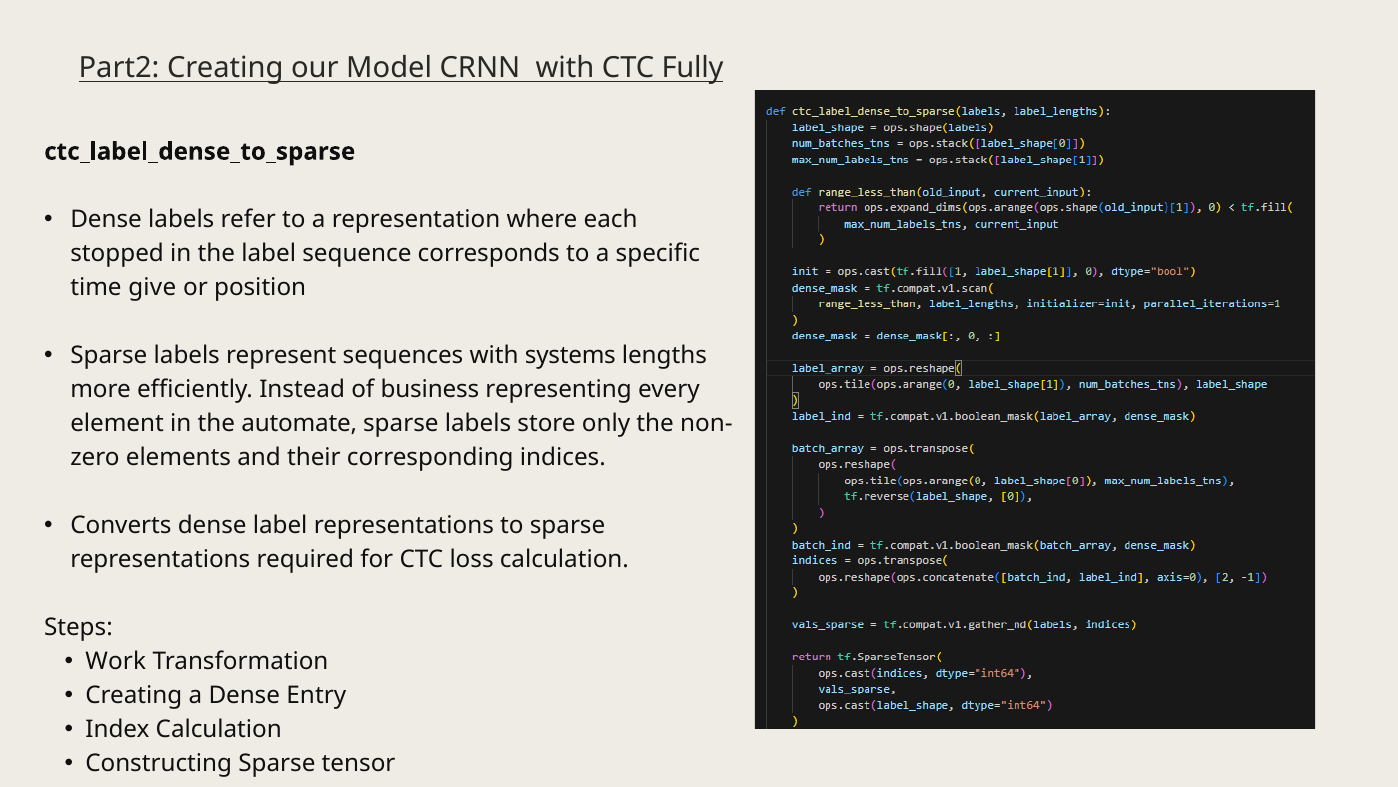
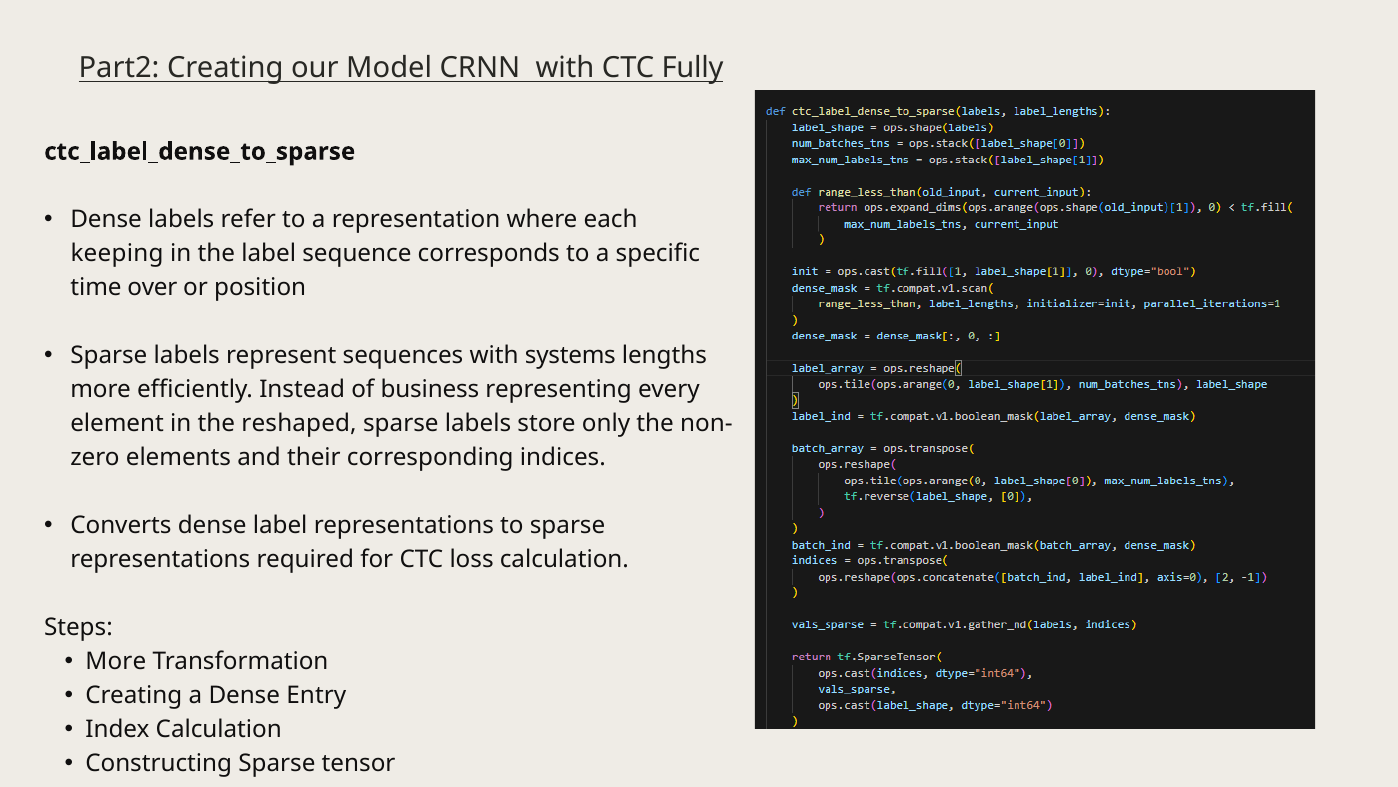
stopped: stopped -> keeping (117, 253)
give: give -> over (152, 287)
automate: automate -> reshaped (299, 423)
Work: Work -> More (116, 661)
